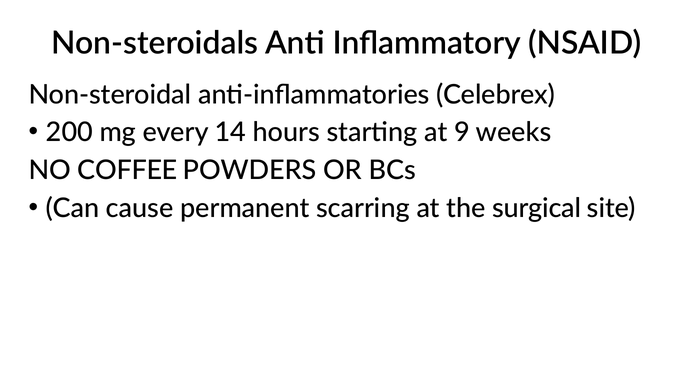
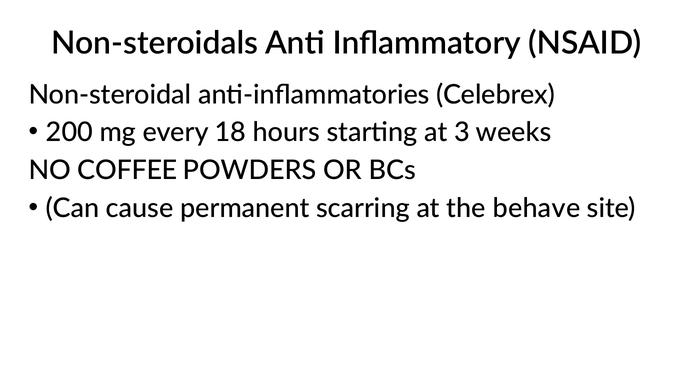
14: 14 -> 18 (230, 132)
9: 9 -> 3 (462, 132)
surgical: surgical -> behave (536, 208)
